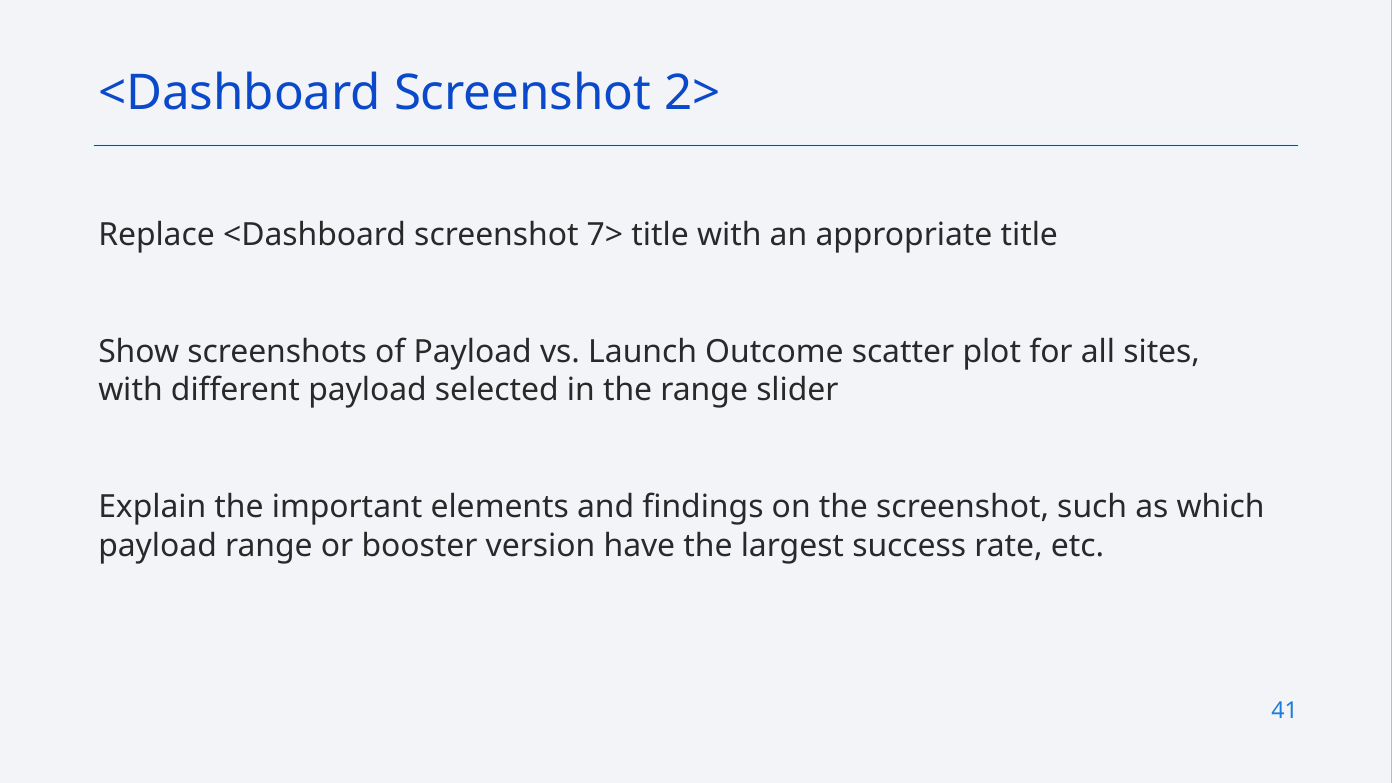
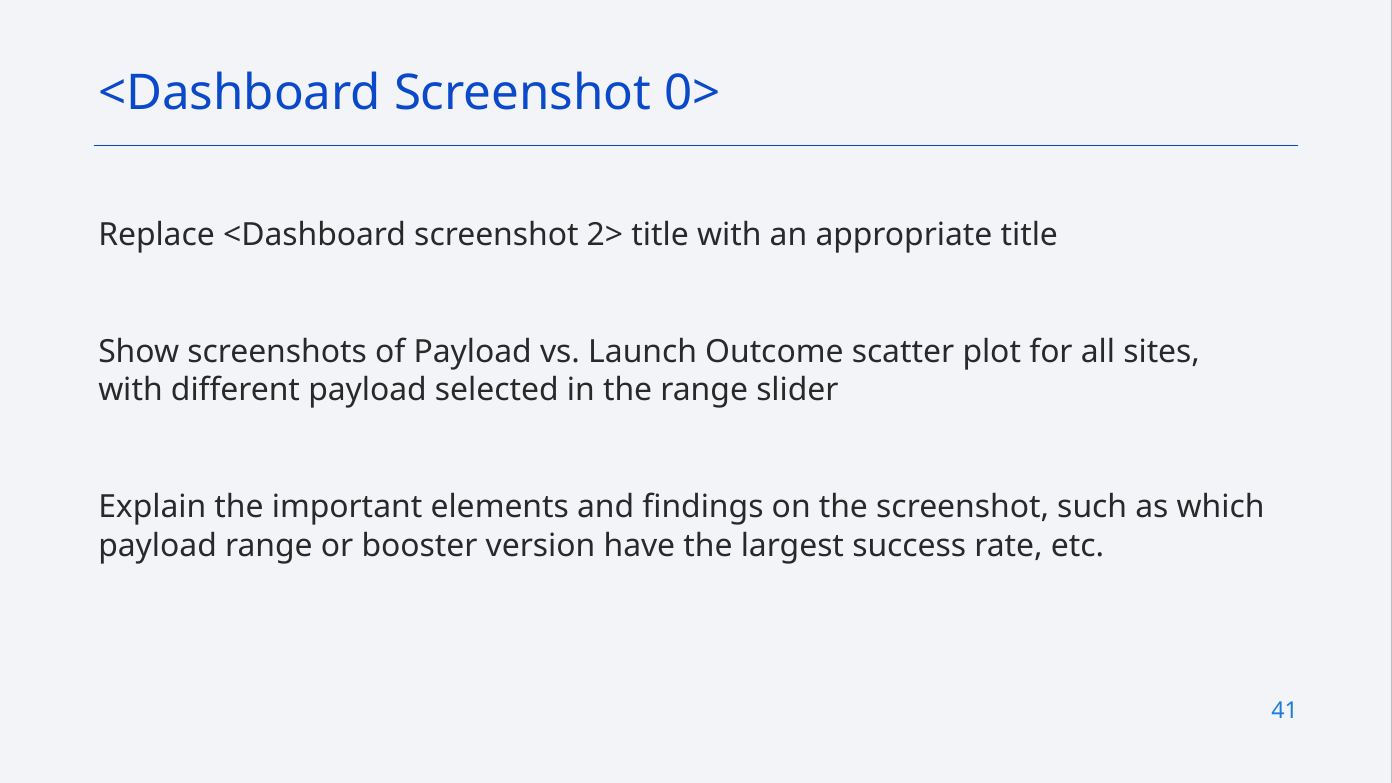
2>: 2> -> 0> (692, 93)
7>: 7> -> 2> (605, 235)
